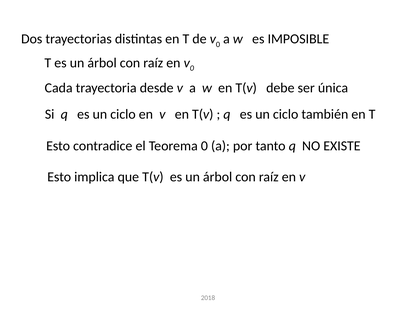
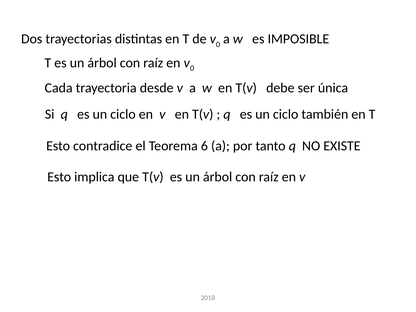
Teorema 0: 0 -> 6 (204, 146)
